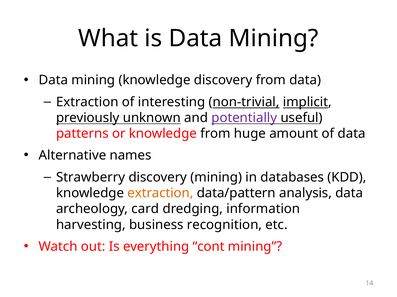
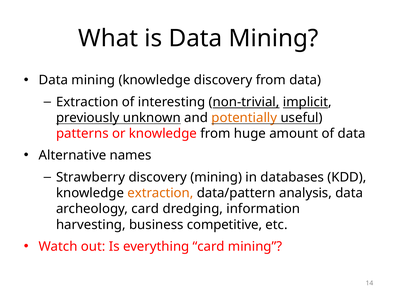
potentially colour: purple -> orange (244, 118)
recognition: recognition -> competitive (225, 225)
everything cont: cont -> card (209, 247)
